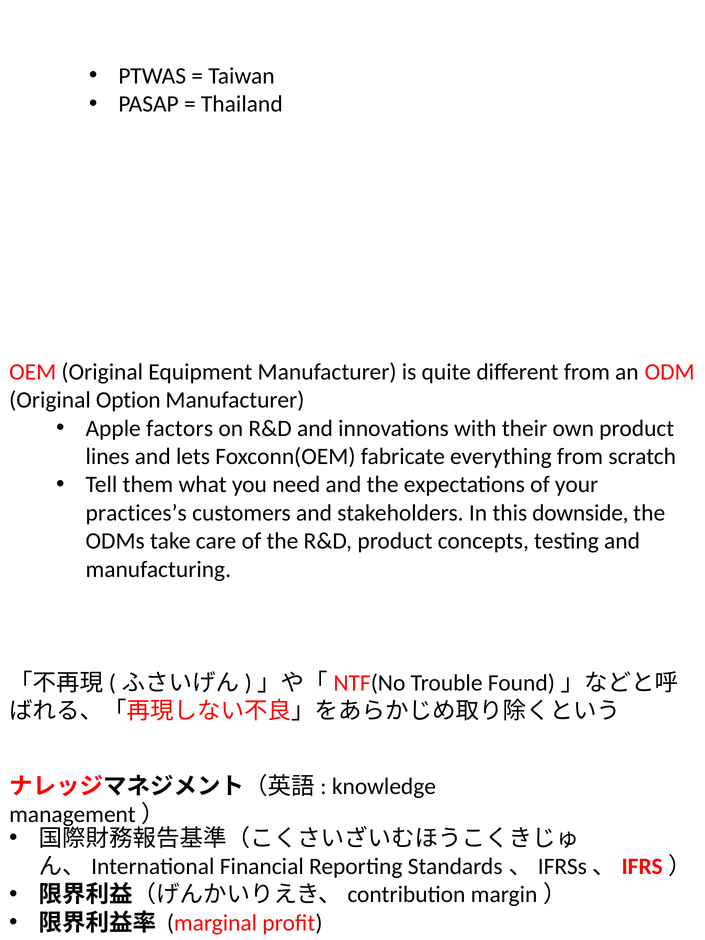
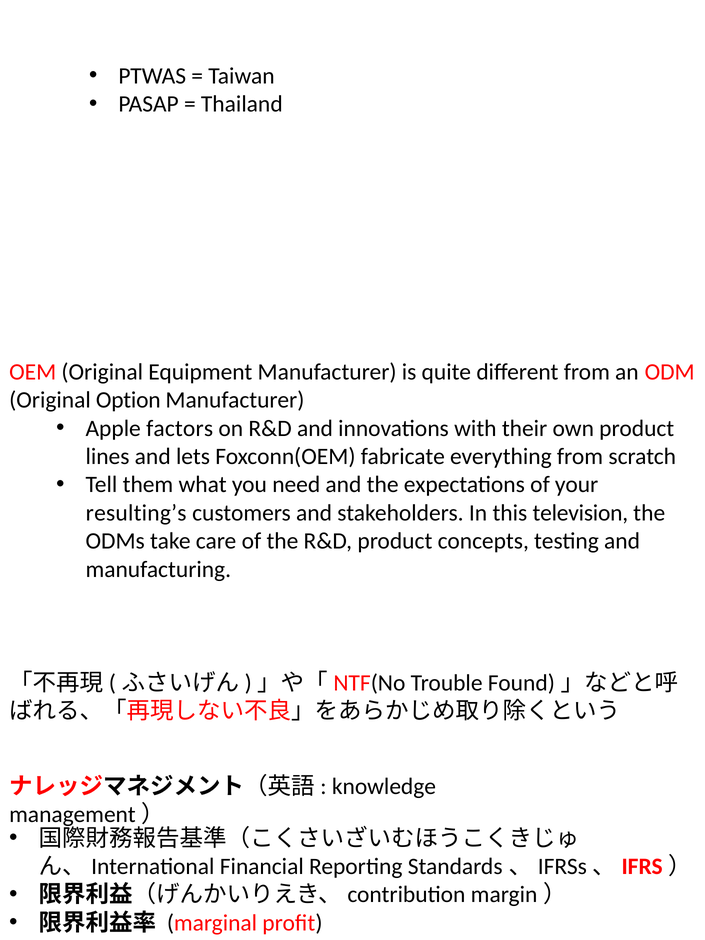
practices’s: practices’s -> resulting’s (136, 513)
downside: downside -> television (580, 513)
